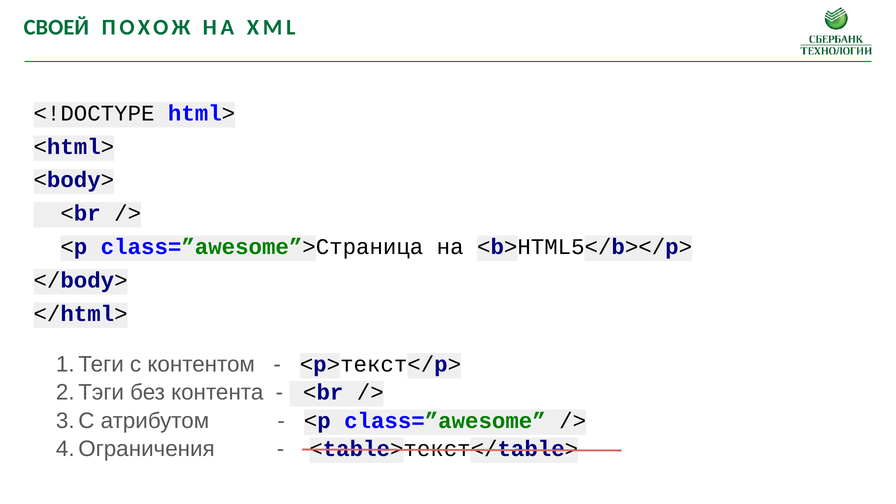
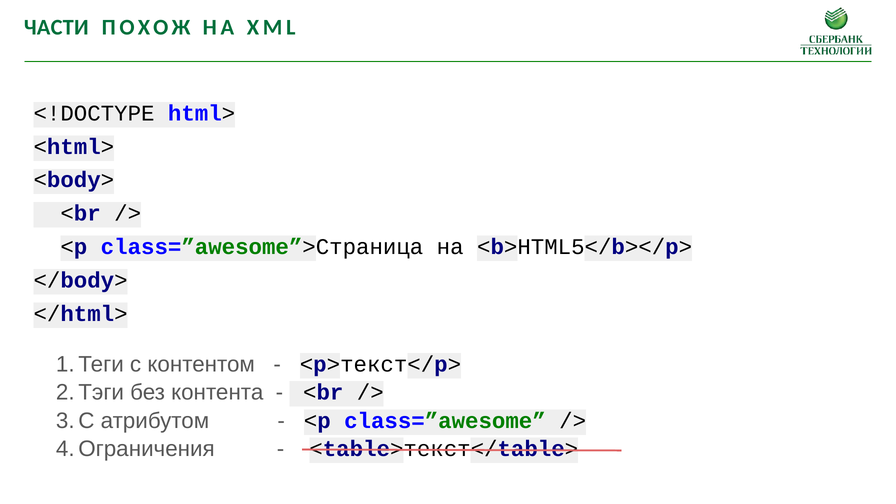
СВОЕЙ: СВОЕЙ -> ЧАСТИ (56, 27)
